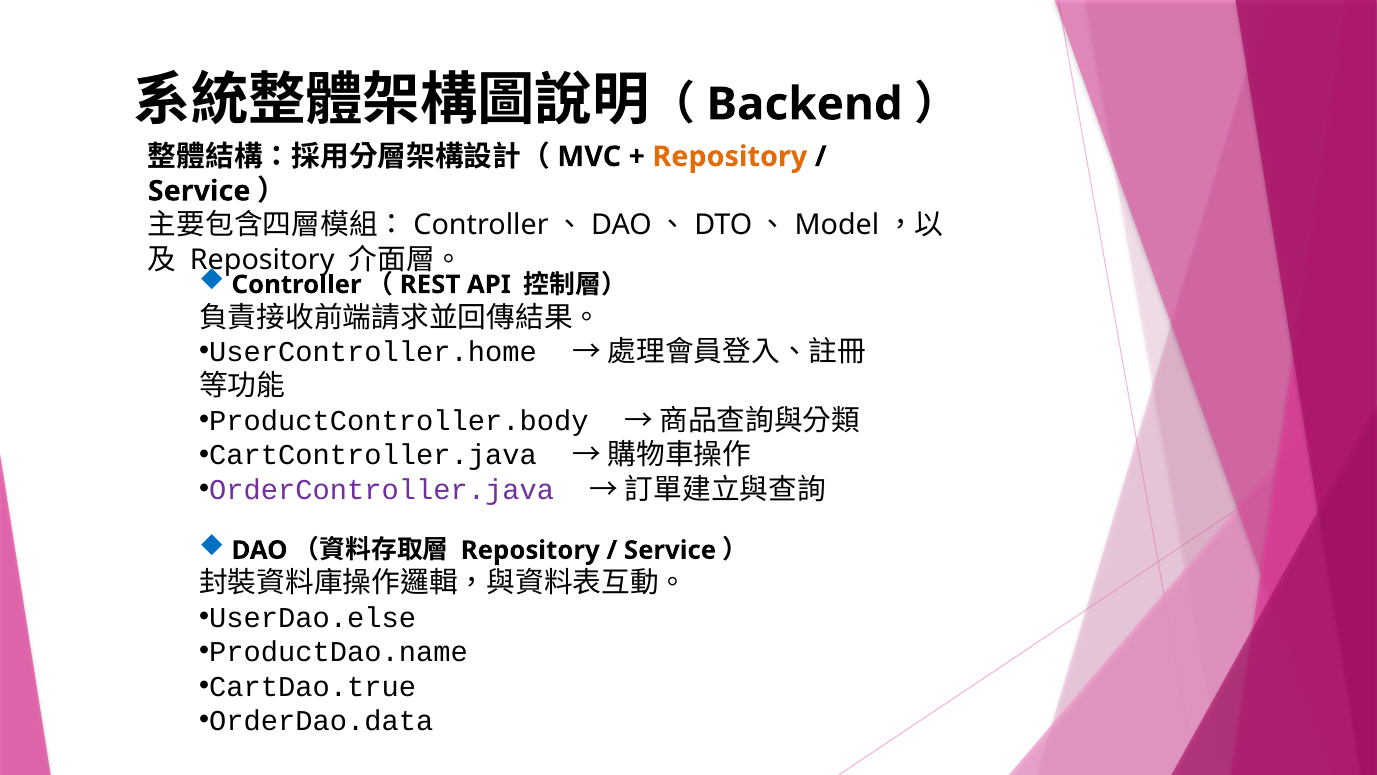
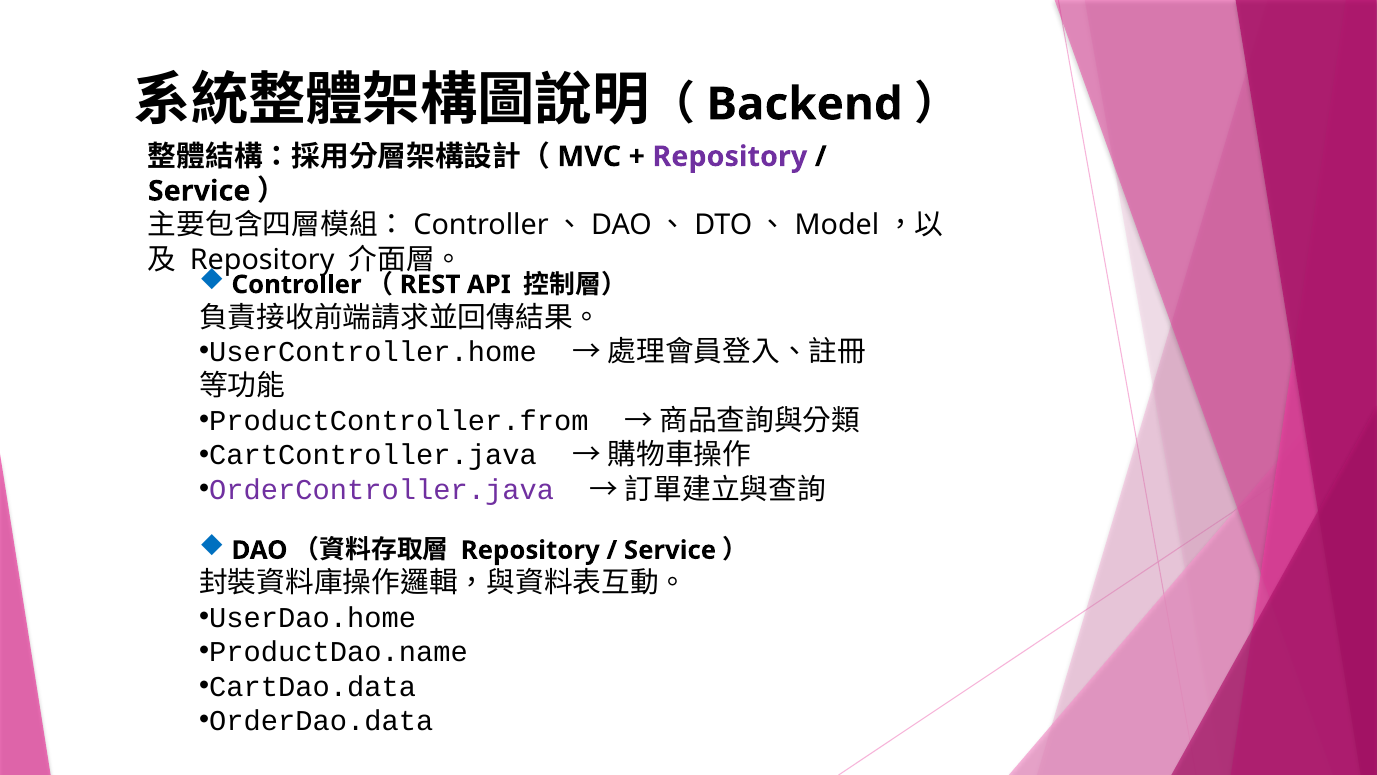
Repository colour: orange -> purple (730, 156)
ProductController.body: ProductController.body -> ProductController.from (399, 421)
UserDao.else: UserDao.else -> UserDao.home (313, 617)
CartDao.true: CartDao.true -> CartDao.data (313, 686)
